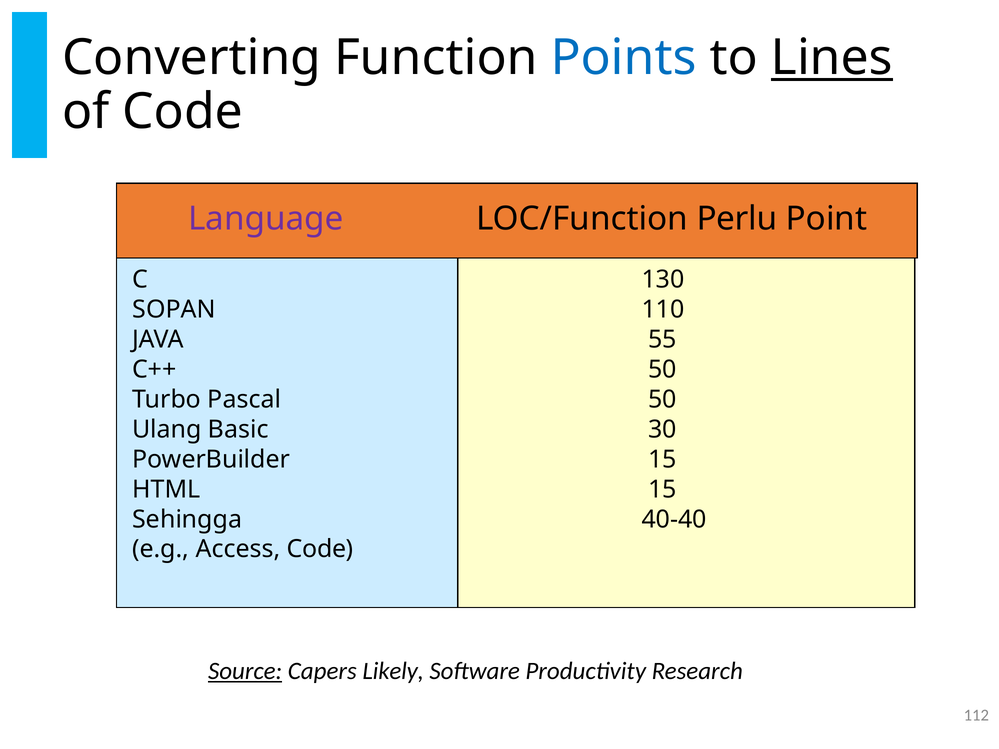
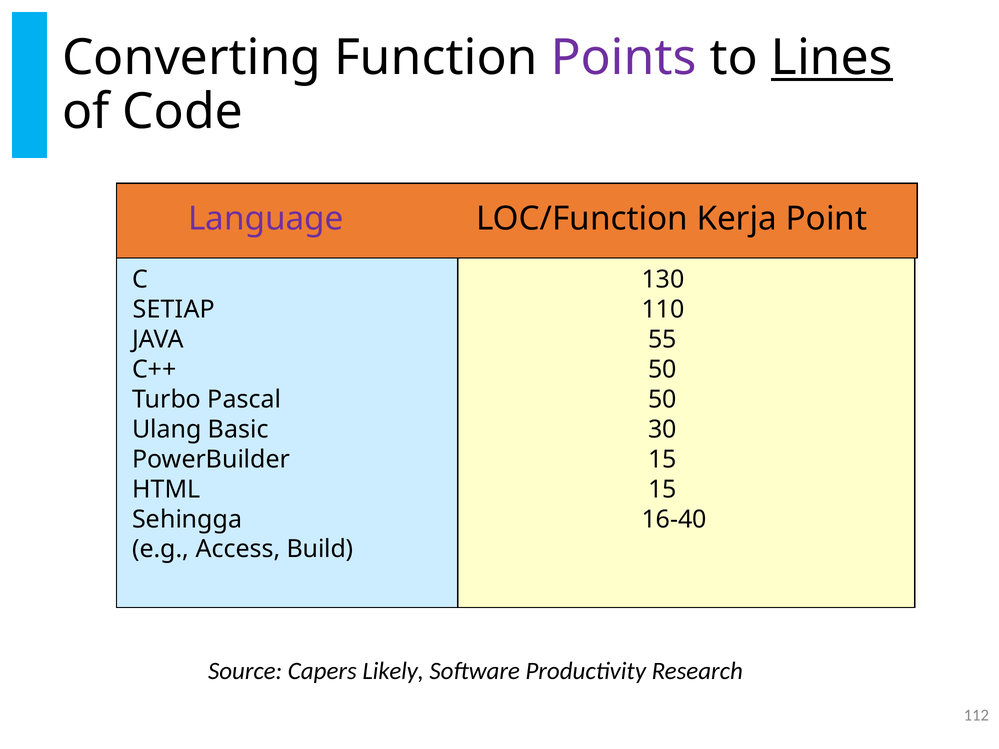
Points colour: blue -> purple (624, 58)
Perlu: Perlu -> Kerja (737, 219)
SOPAN: SOPAN -> SETIAP (174, 310)
40-40: 40-40 -> 16-40 (674, 519)
Access Code: Code -> Build (320, 549)
Source underline: present -> none (245, 671)
